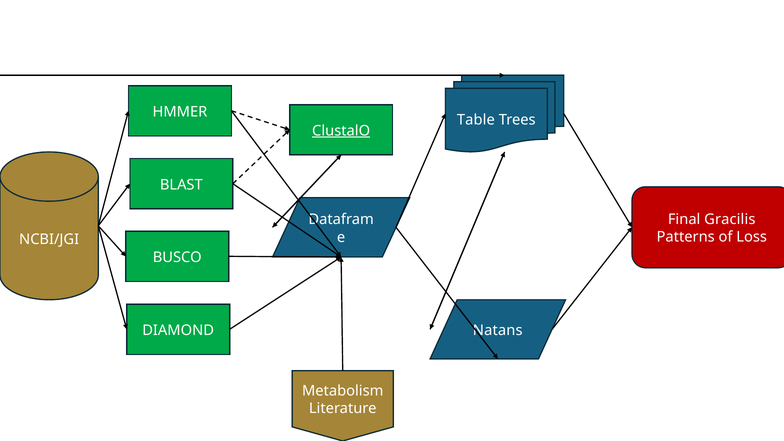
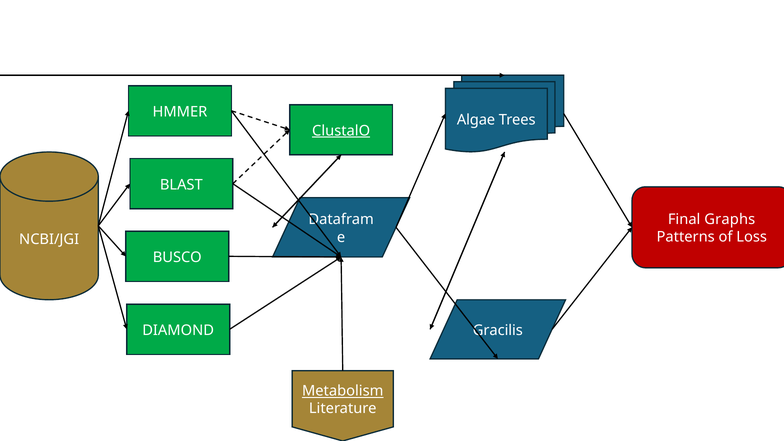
Table: Table -> Algae (476, 120)
Gracilis: Gracilis -> Graphs (730, 219)
Natans: Natans -> Gracilis (498, 330)
Metabolism underline: none -> present (343, 391)
